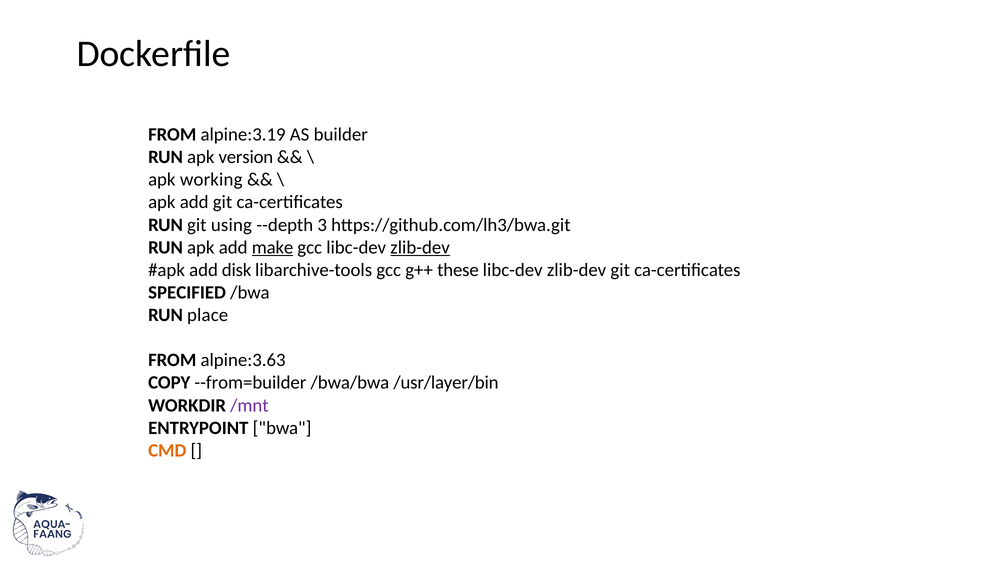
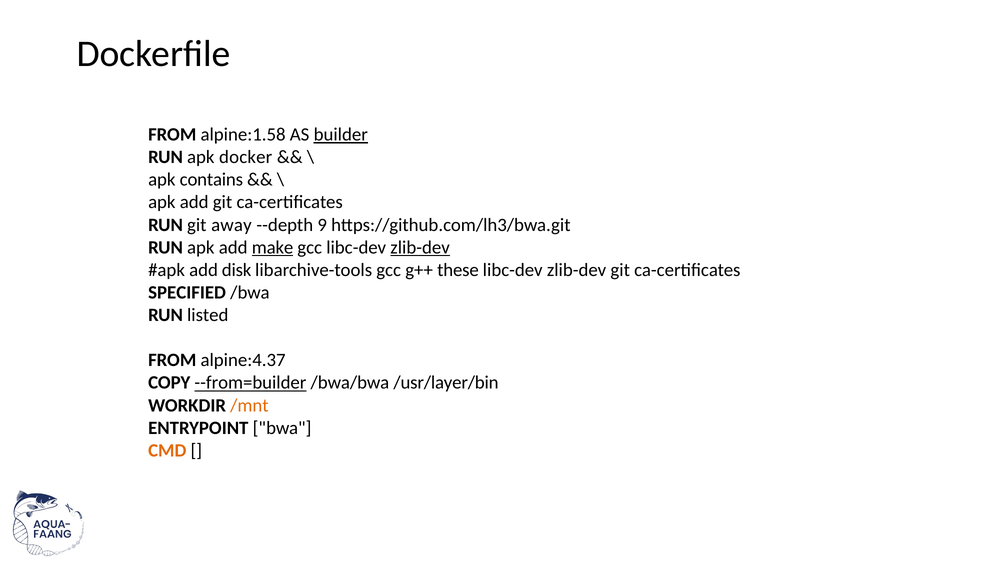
alpine:3.19: alpine:3.19 -> alpine:1.58 (243, 135)
builder underline: none -> present (341, 135)
version: version -> docker (246, 157)
working: working -> contains (211, 180)
using: using -> away (231, 225)
3: 3 -> 9 (322, 225)
place: place -> listed (208, 315)
alpine:3.63: alpine:3.63 -> alpine:4.37 (243, 361)
--from=builder underline: none -> present (250, 383)
/mnt colour: purple -> orange (249, 406)
